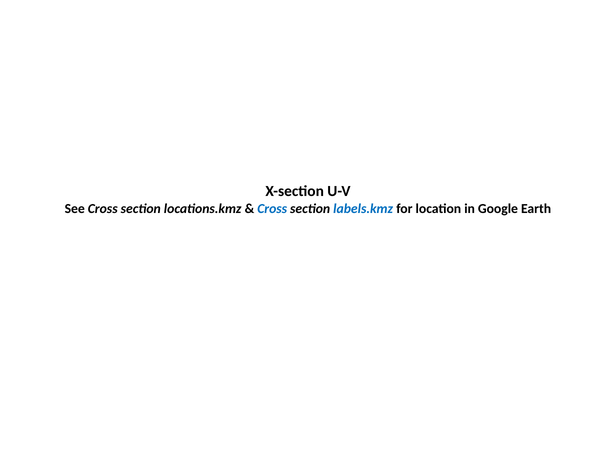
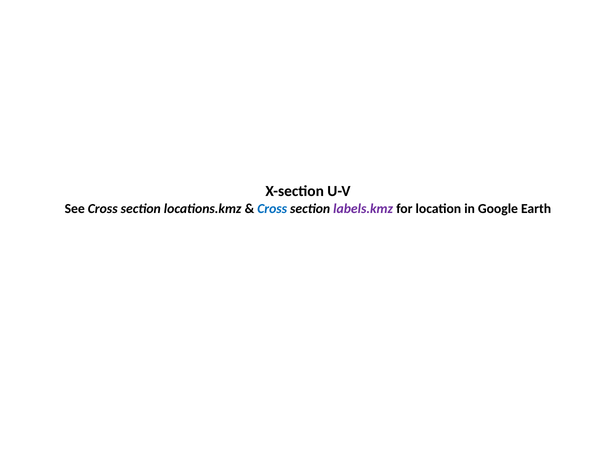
labels.kmz colour: blue -> purple (363, 209)
